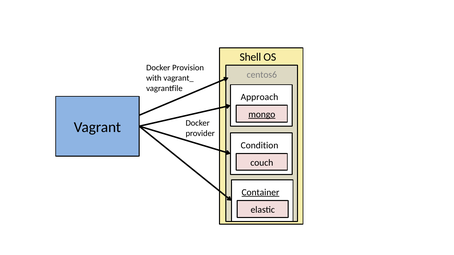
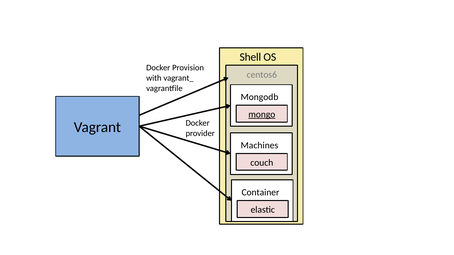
Approach: Approach -> Mongodb (259, 97)
Condition: Condition -> Machines (259, 145)
Container underline: present -> none (260, 193)
